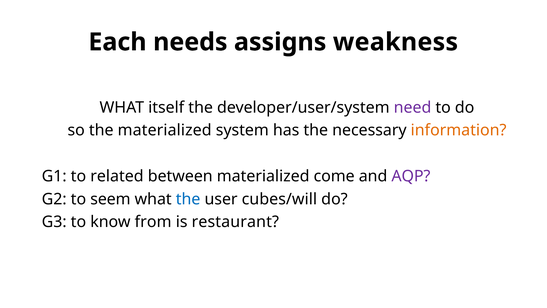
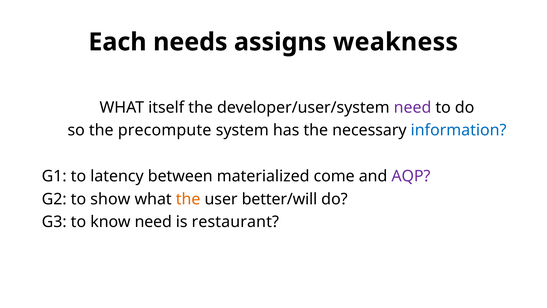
the materialized: materialized -> precompute (165, 130)
information colour: orange -> blue (459, 130)
related: related -> latency (117, 176)
seem: seem -> show (110, 199)
the colour: blue -> orange (188, 199)
cubes/will: cubes/will -> better/will (279, 199)
know from: from -> need (153, 222)
